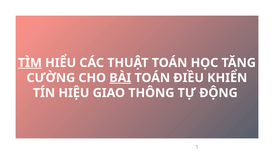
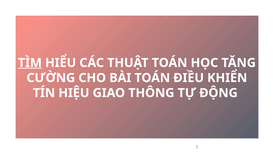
BÀI underline: present -> none (120, 78)
